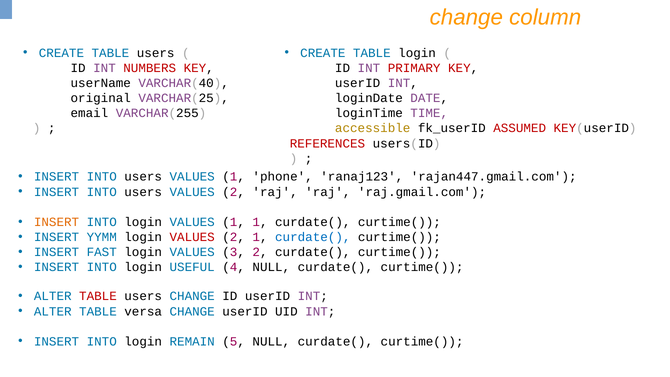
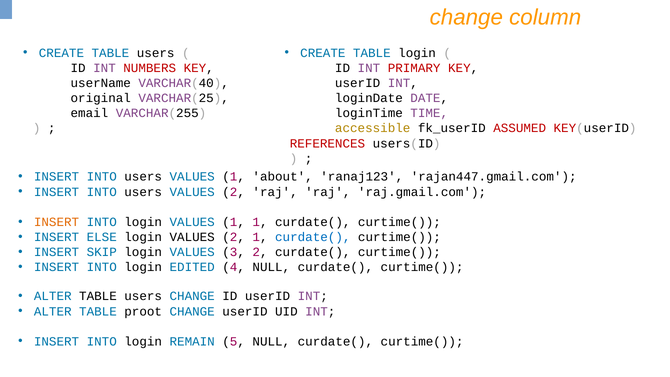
phone: phone -> about (283, 177)
YYMM: YYMM -> ELSE (102, 237)
VALUES colour: red -> black (192, 237)
FAST: FAST -> SKIP (102, 252)
USEFUL: USEFUL -> EDITED (192, 267)
TABLE colour: red -> black (98, 296)
versa: versa -> proot (143, 311)
